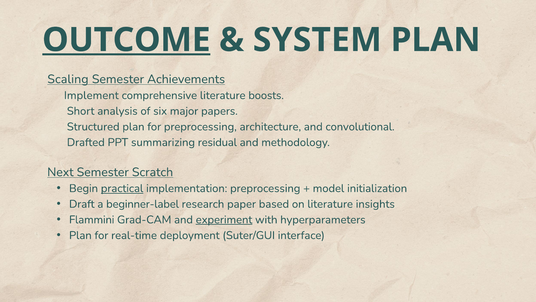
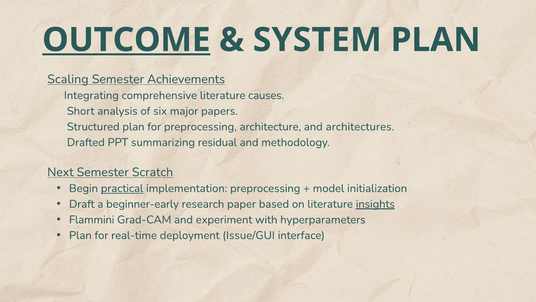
Implement: Implement -> Integrating (91, 95)
boosts: boosts -> causes (266, 95)
convolutional: convolutional -> architectures (360, 126)
beginner-label: beginner-label -> beginner-early (143, 204)
insights underline: none -> present (375, 204)
experiment underline: present -> none (224, 219)
Suter/GUI: Suter/GUI -> Issue/GUI (249, 235)
